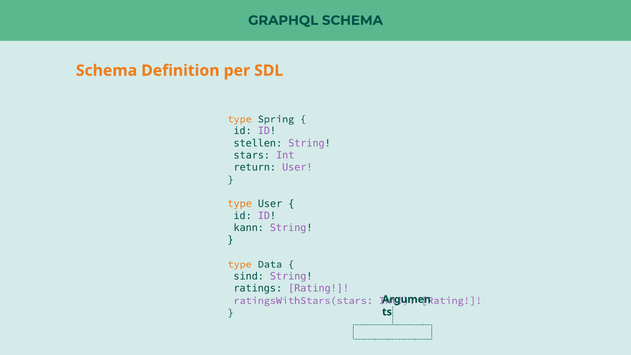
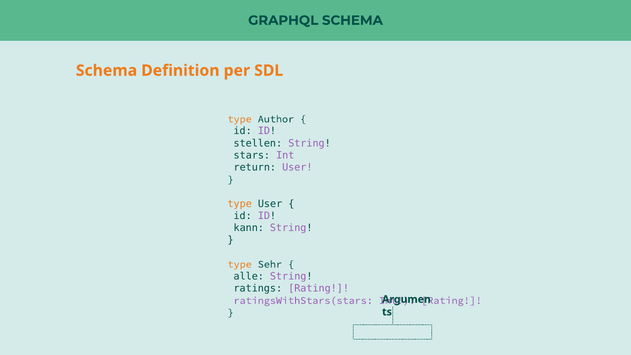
Spring: Spring -> Author (276, 119)
Data: Data -> Sehr (270, 264)
sind: sind -> alle (249, 276)
